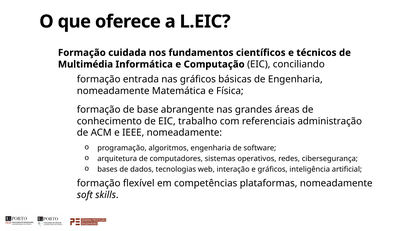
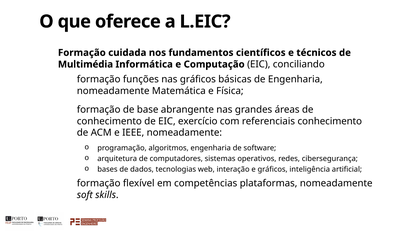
entrada: entrada -> funções (141, 79)
trabalho: trabalho -> exercício (198, 121)
referenciais administração: administração -> conhecimento (330, 121)
